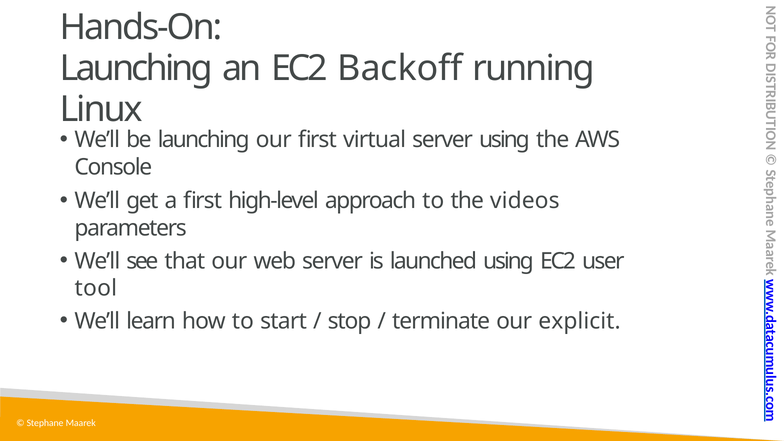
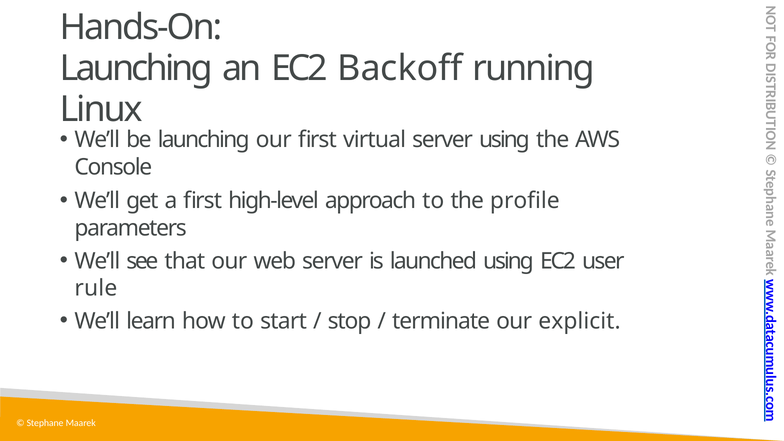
videos: videos -> profile (525, 201)
tool: tool -> rule (96, 288)
